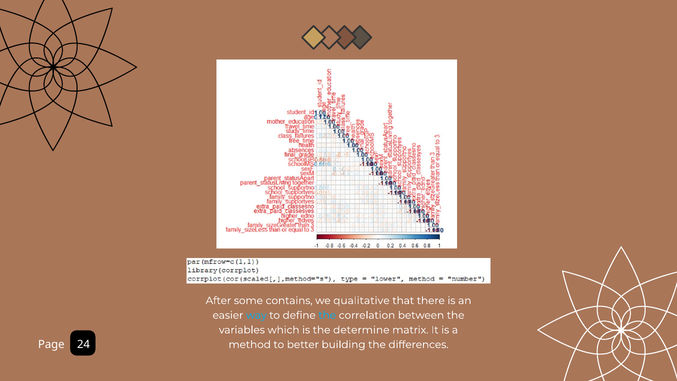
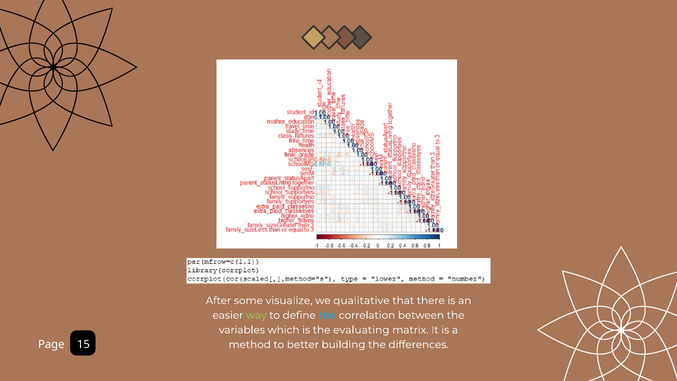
contains: contains -> visualize (289, 300)
way colour: light blue -> light green (256, 315)
determine: determine -> evaluating (361, 330)
24: 24 -> 15 (83, 345)
